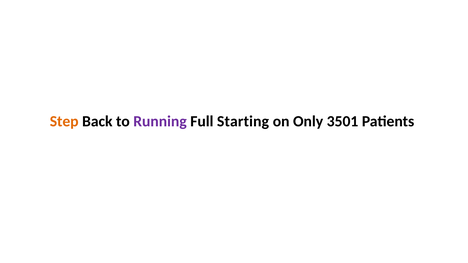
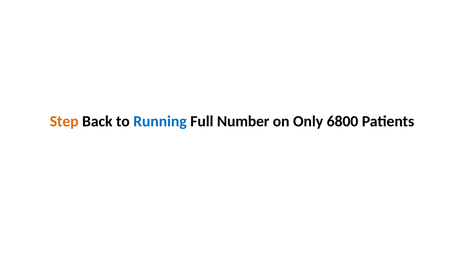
Running colour: purple -> blue (160, 121)
Starting: Starting -> Number (243, 121)
3501: 3501 -> 6800 (343, 121)
